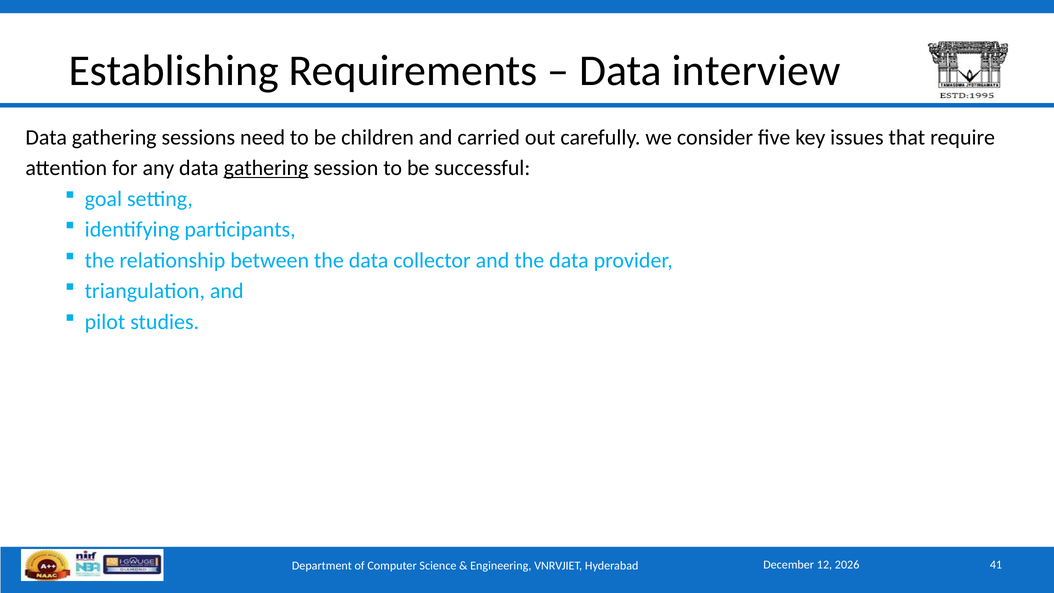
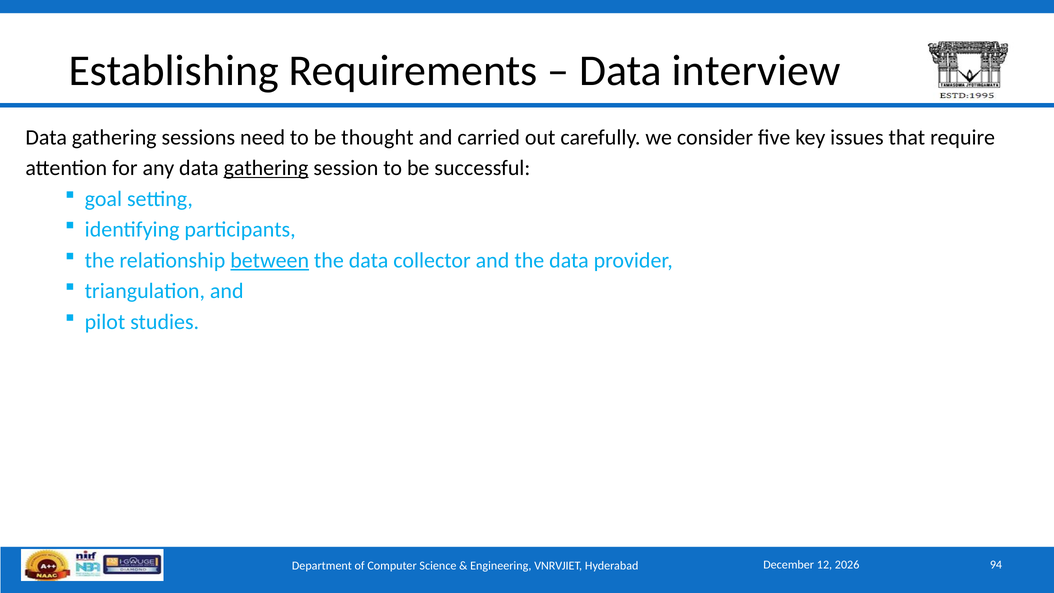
children: children -> thought (377, 137)
between underline: none -> present (270, 260)
41: 41 -> 94 (996, 565)
